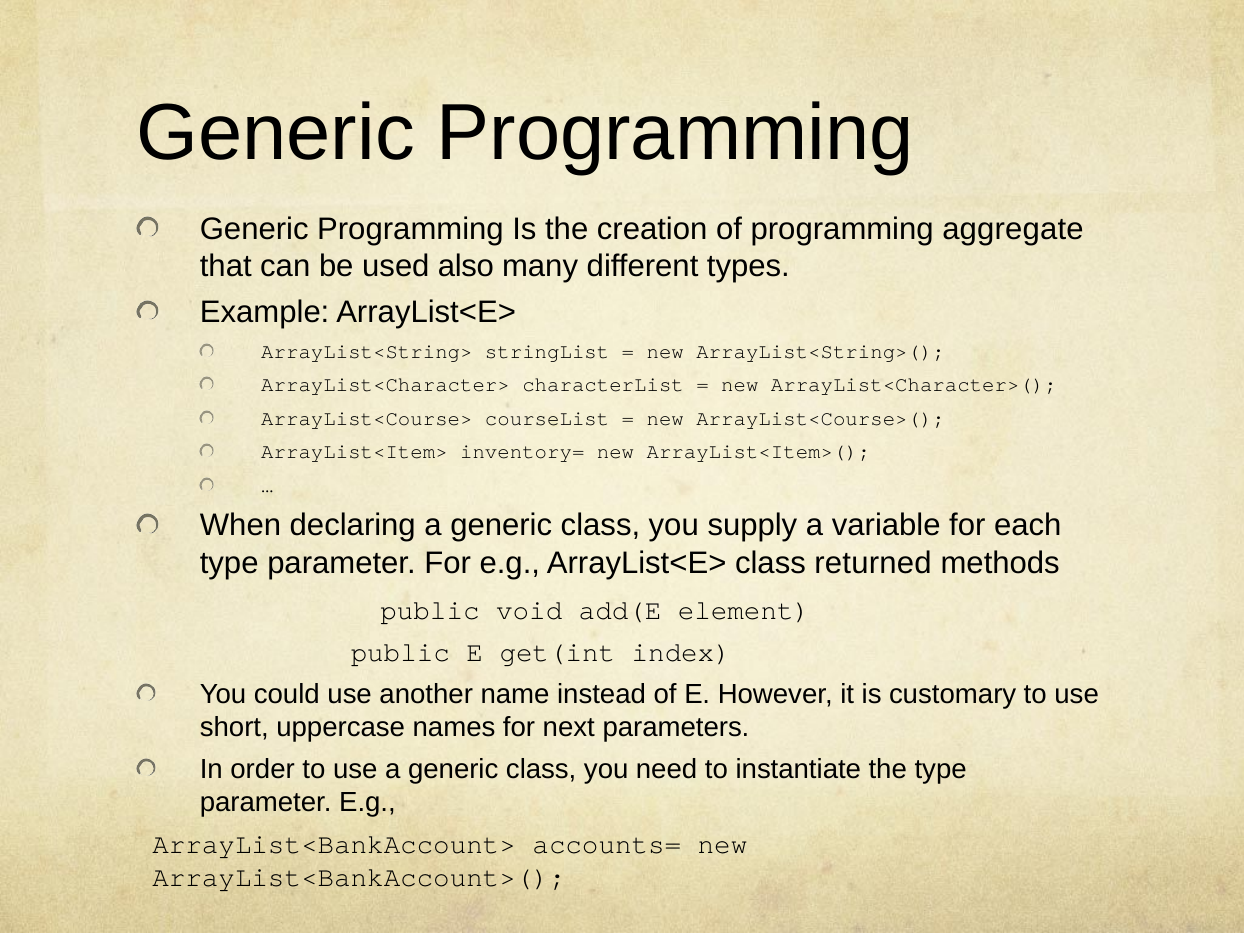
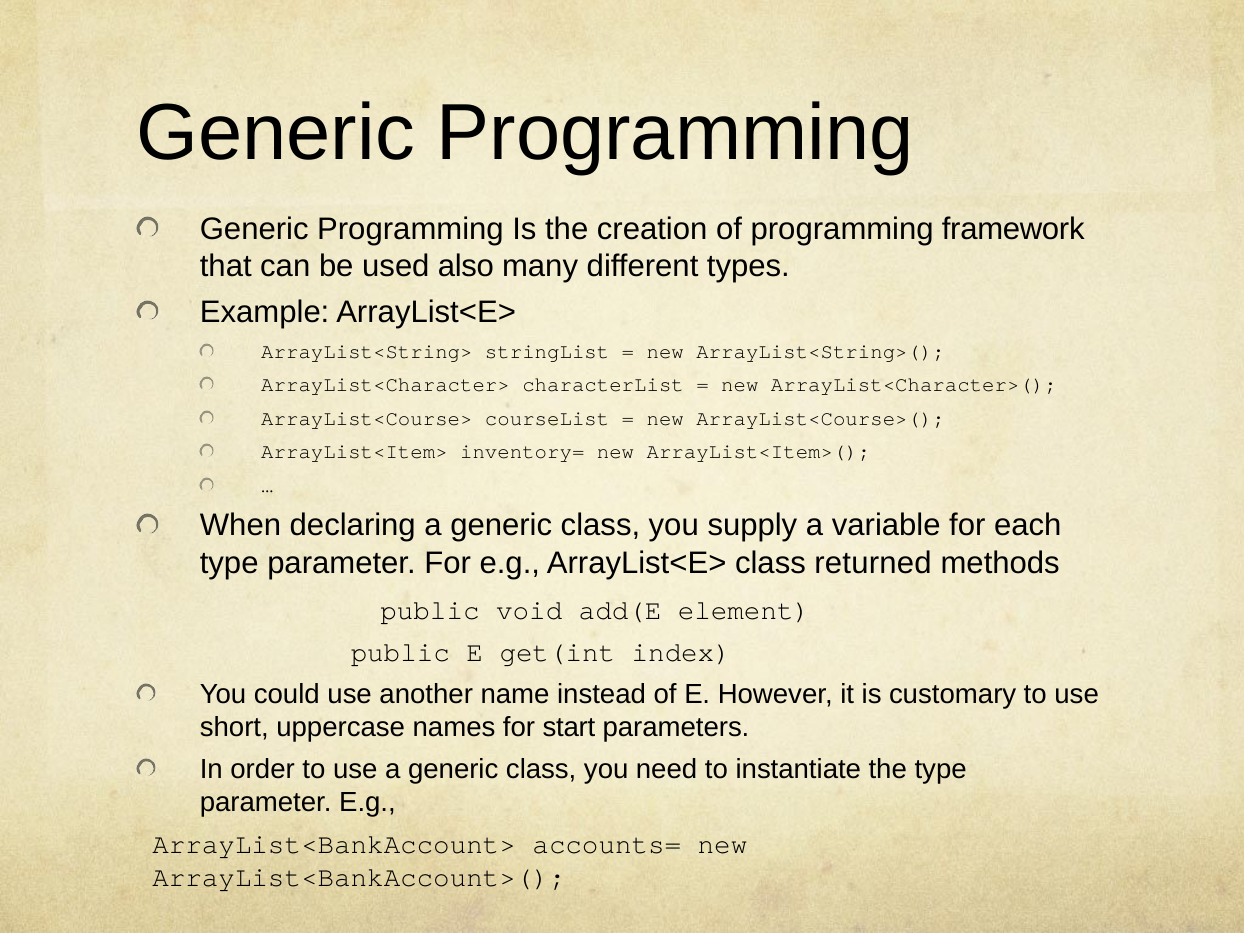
aggregate: aggregate -> framework (1013, 229)
next: next -> start (569, 727)
